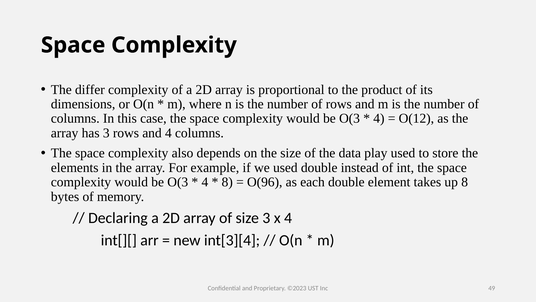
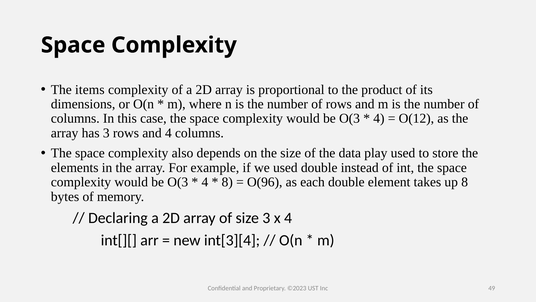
differ: differ -> items (90, 89)
